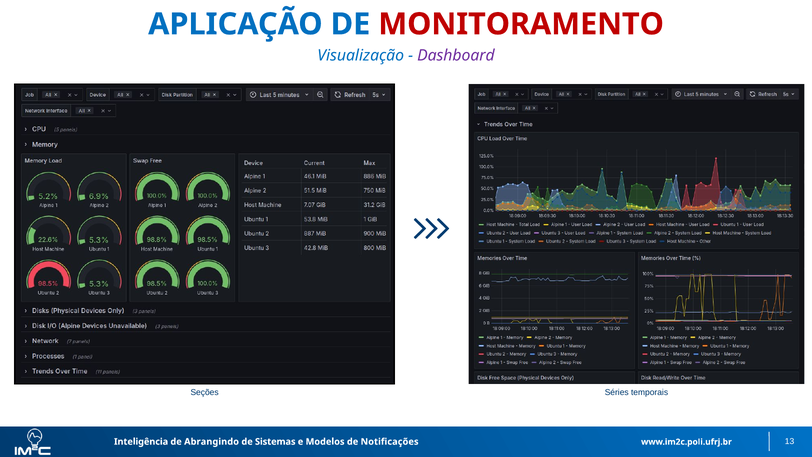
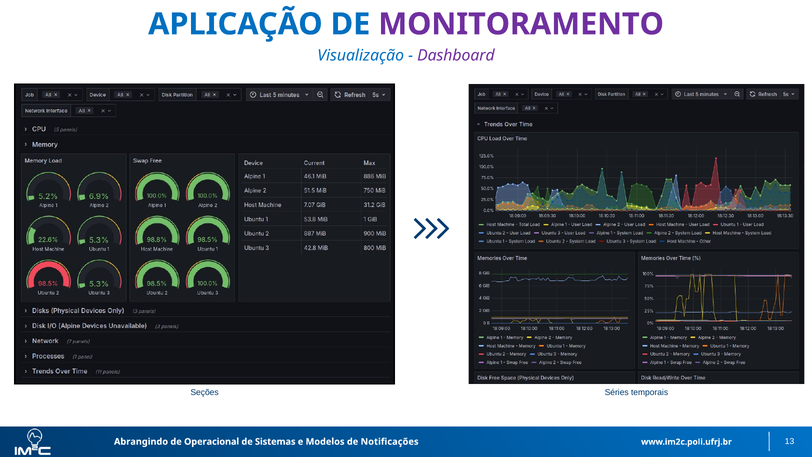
MONITORAMENTO colour: red -> purple (521, 24)
Inteligência: Inteligência -> Abrangindo (141, 441)
Abrangindo: Abrangindo -> Operacional (212, 441)
